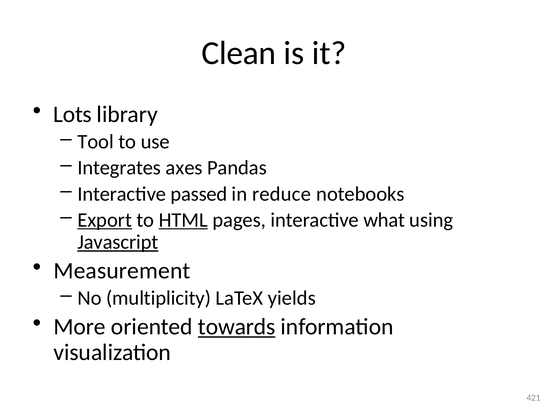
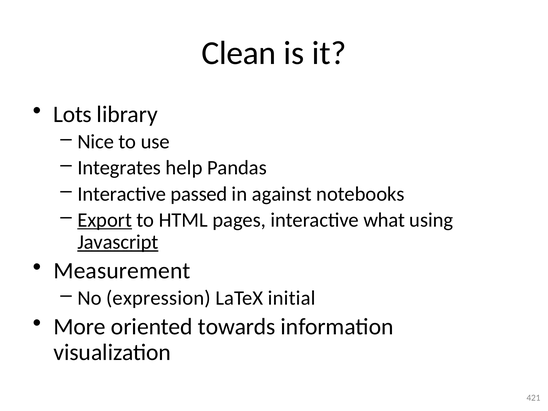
Tool: Tool -> Nice (96, 142)
axes: axes -> help (184, 168)
reduce: reduce -> against (282, 194)
HTML underline: present -> none (183, 220)
multiplicity: multiplicity -> expression (158, 298)
yields: yields -> initial (292, 298)
towards underline: present -> none (237, 327)
